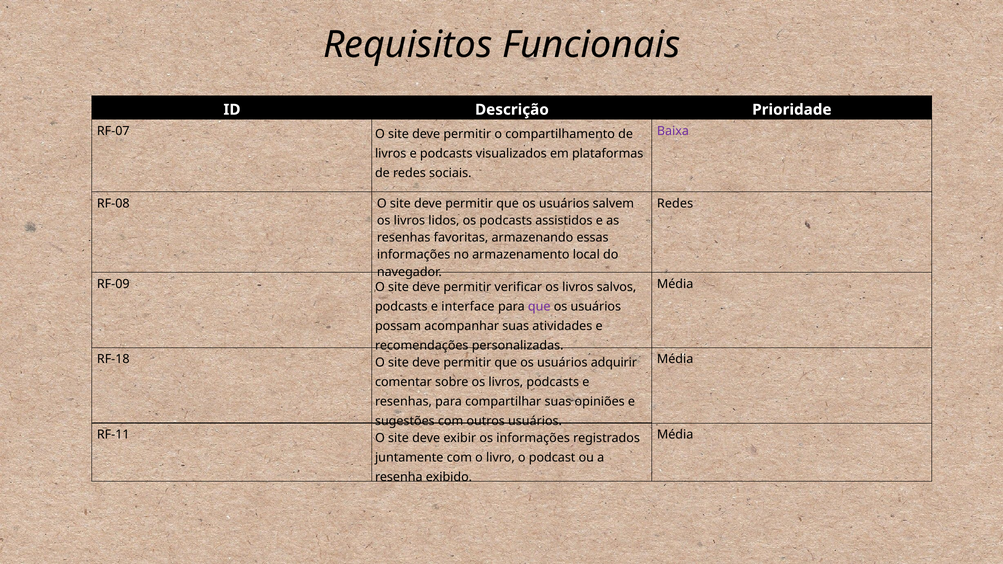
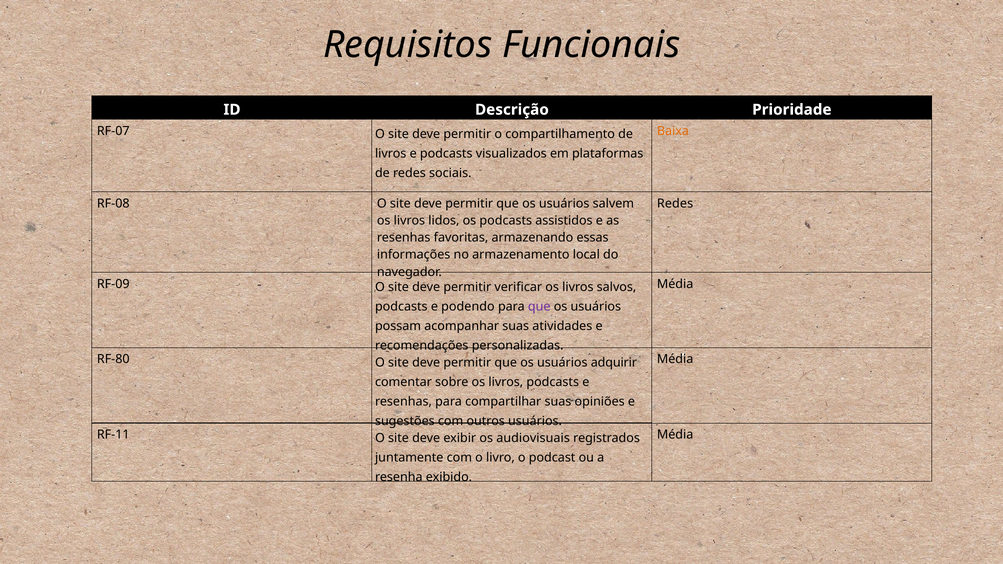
Baixa colour: purple -> orange (673, 131)
interface: interface -> podendo (468, 307)
RF-18: RF-18 -> RF-80 (113, 359)
os informações: informações -> audiovisuais (533, 438)
